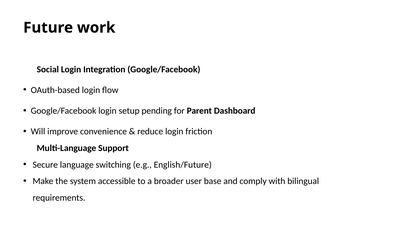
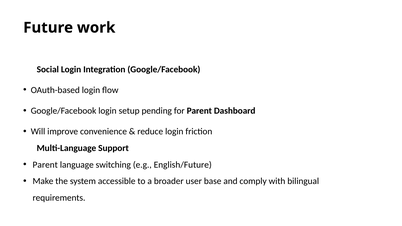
Secure: Secure -> Parent (45, 165)
